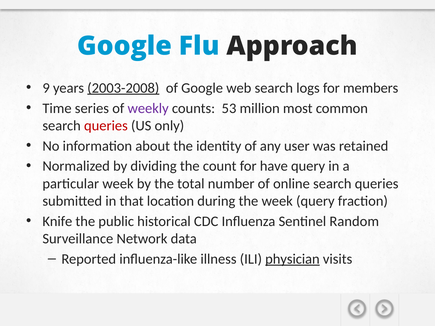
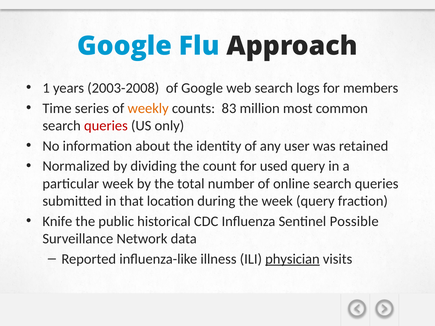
9: 9 -> 1 (46, 88)
2003-2008 underline: present -> none (123, 88)
weekly colour: purple -> orange (148, 108)
53: 53 -> 83 (229, 108)
have: have -> used (274, 166)
Random: Random -> Possible (354, 221)
